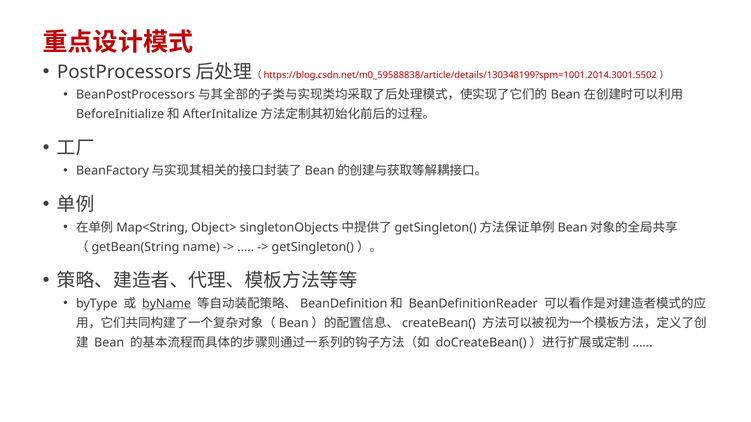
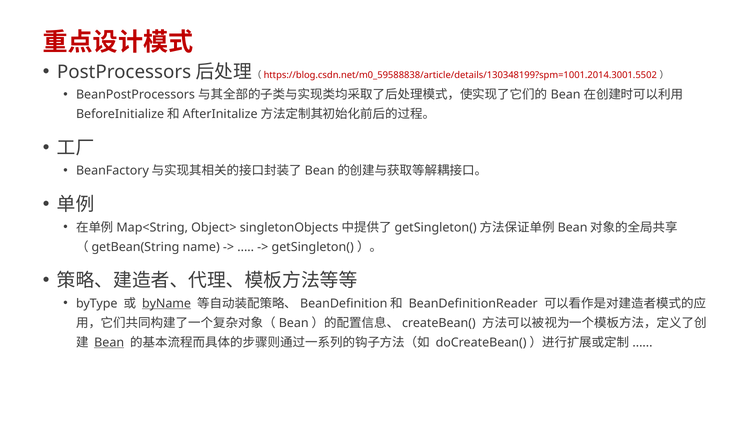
Bean underline: none -> present (109, 343)
